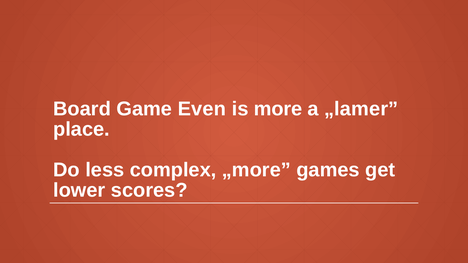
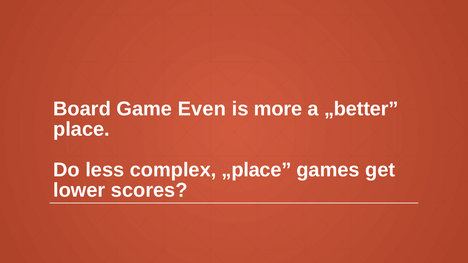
„lamer: „lamer -> „better (361, 109)
„more: „more -> „place (256, 170)
